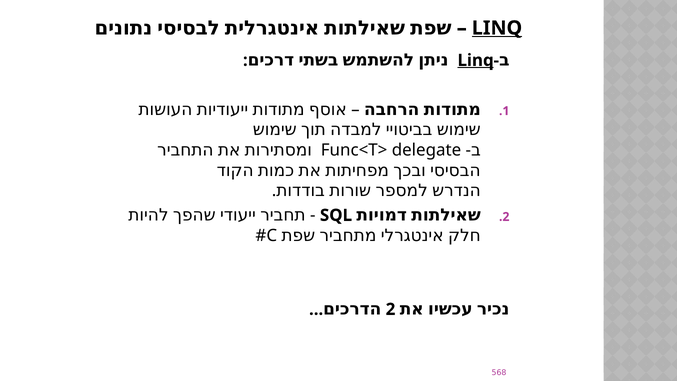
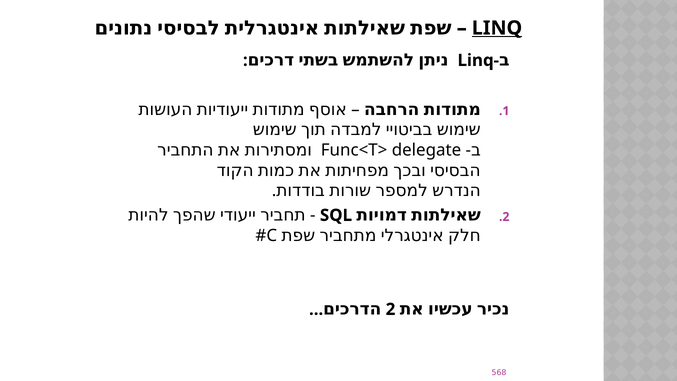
Linq underline: present -> none (476, 60)
